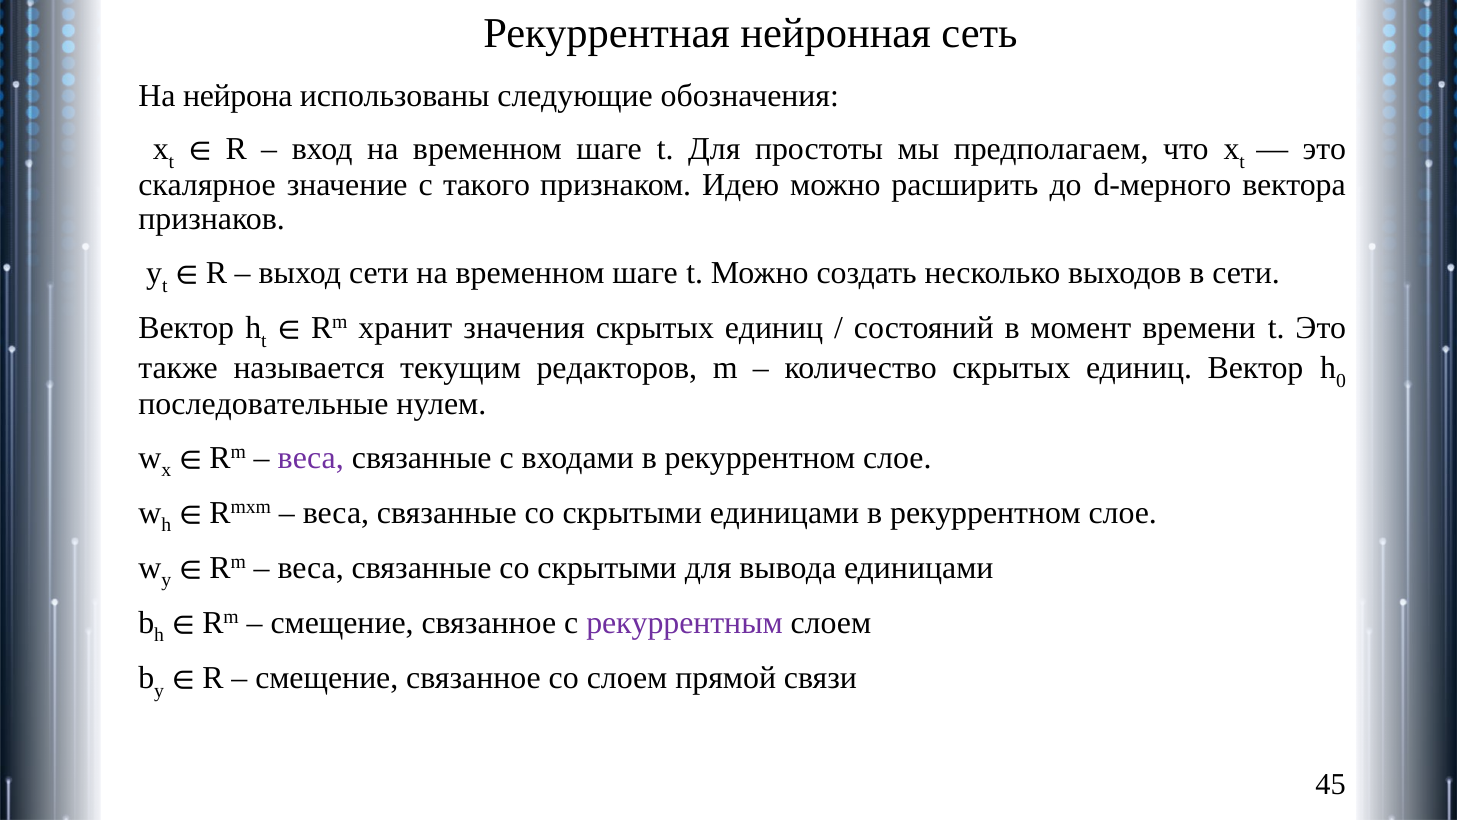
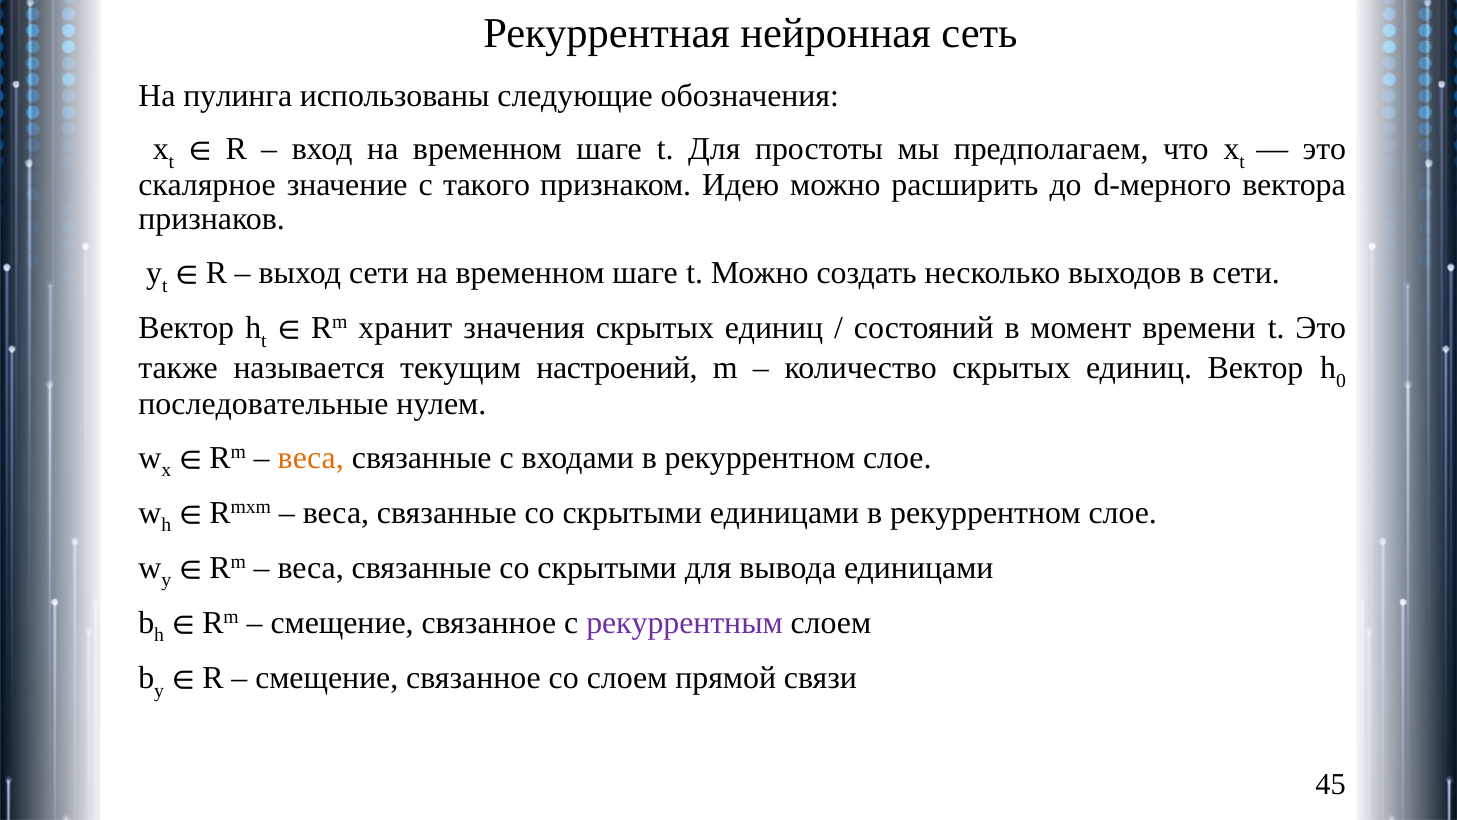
нейрона: нейрона -> пулинга (238, 96)
редакторов: редакторов -> настроений (617, 368)
веса colour: purple -> orange (311, 457)
